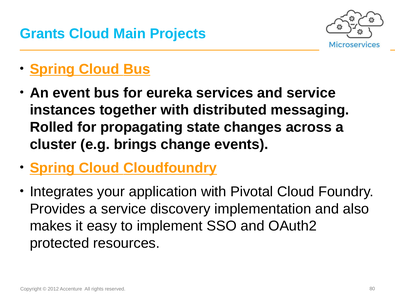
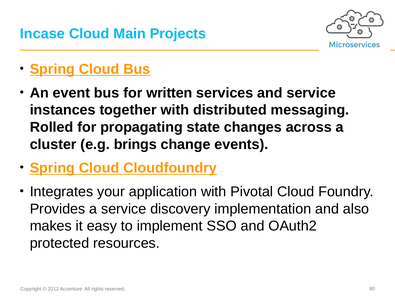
Grants: Grants -> Incase (42, 34)
eureka: eureka -> written (169, 93)
